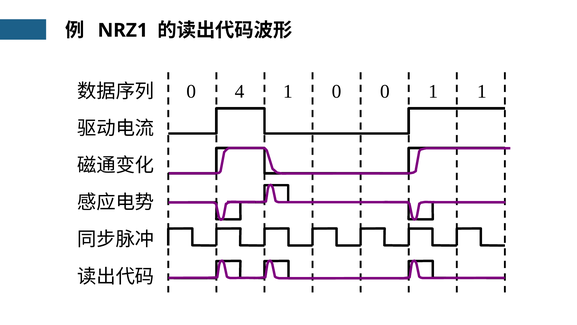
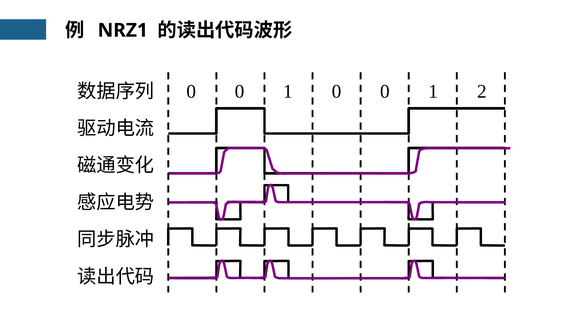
4: 4 -> 0 (240, 91)
1 1: 1 -> 2 (482, 91)
